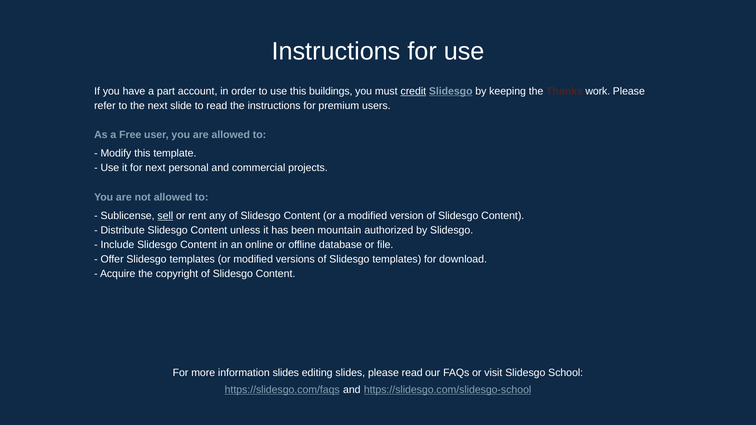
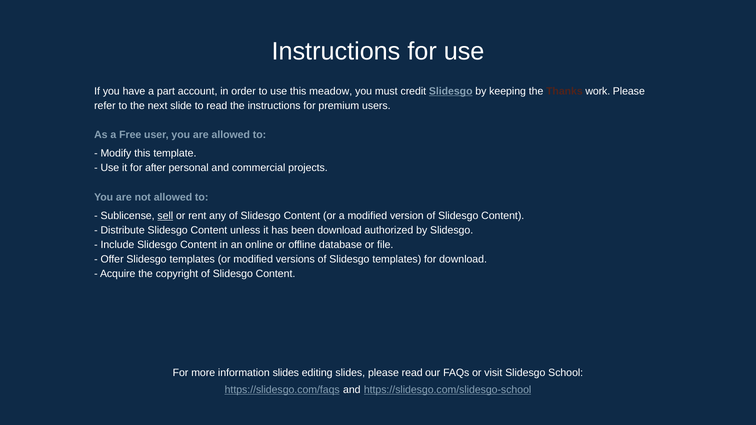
buildings: buildings -> meadow (331, 91)
credit underline: present -> none (413, 91)
for next: next -> after (155, 168)
been mountain: mountain -> download (339, 230)
